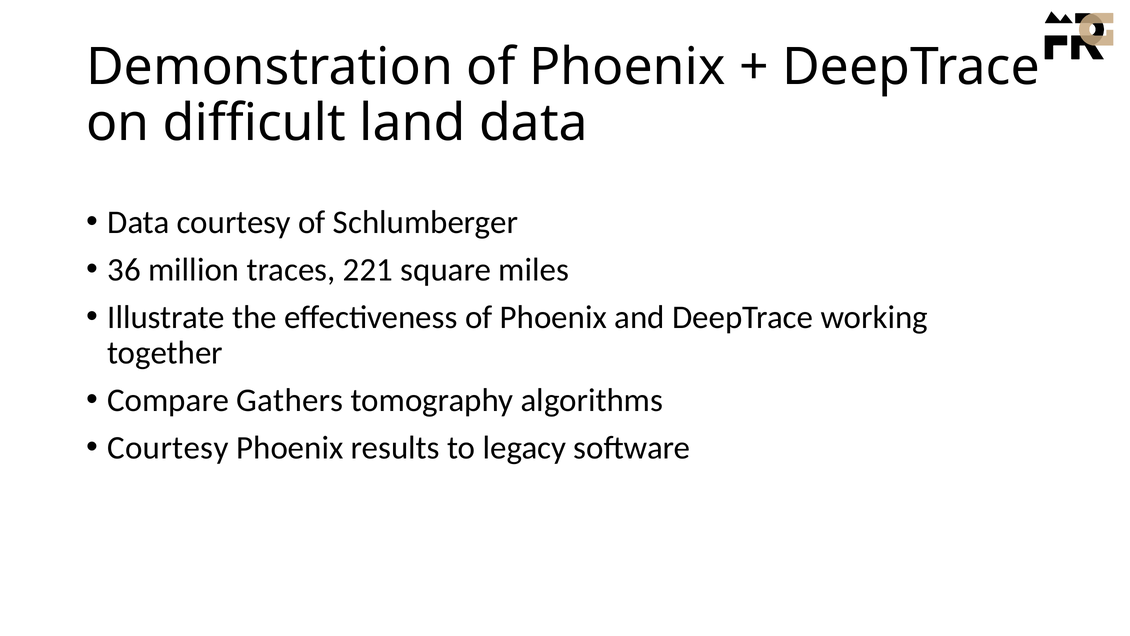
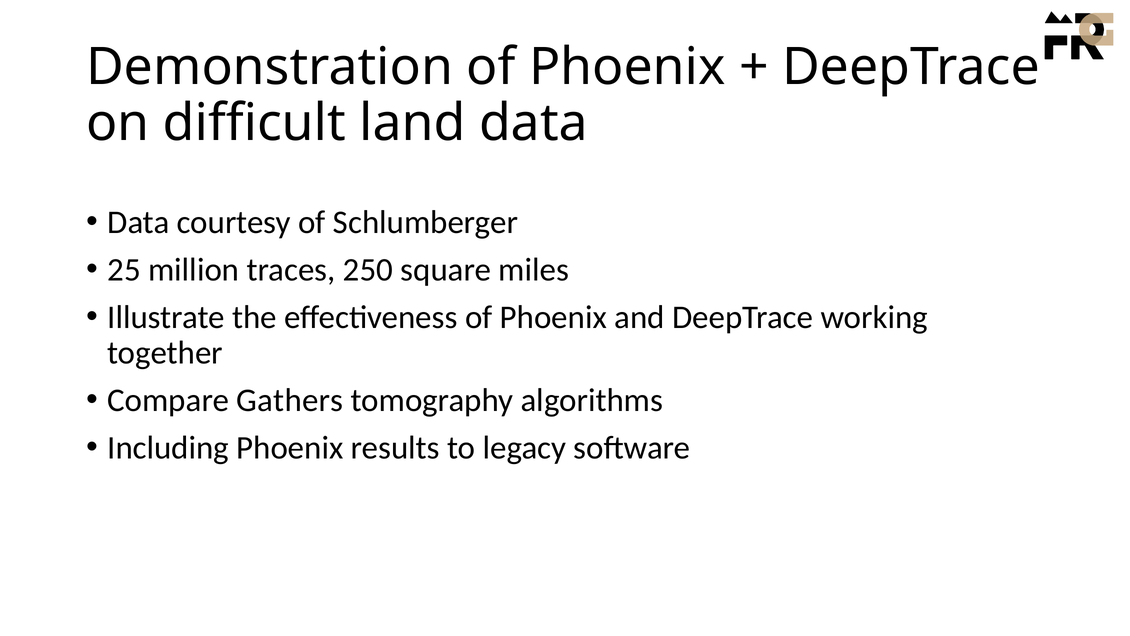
36: 36 -> 25 (124, 270)
221: 221 -> 250 (368, 270)
Courtesy: Courtesy -> Including (168, 447)
